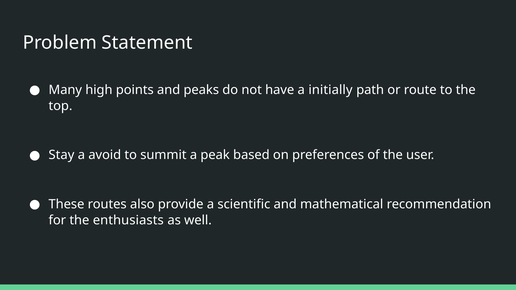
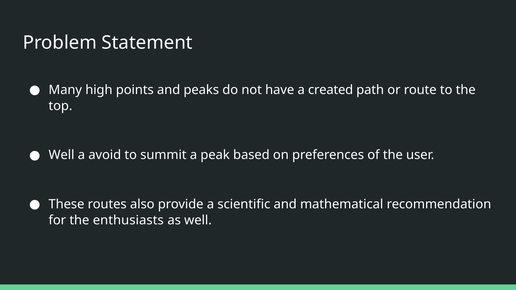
initially: initially -> created (331, 90)
Stay: Stay -> Well (61, 155)
